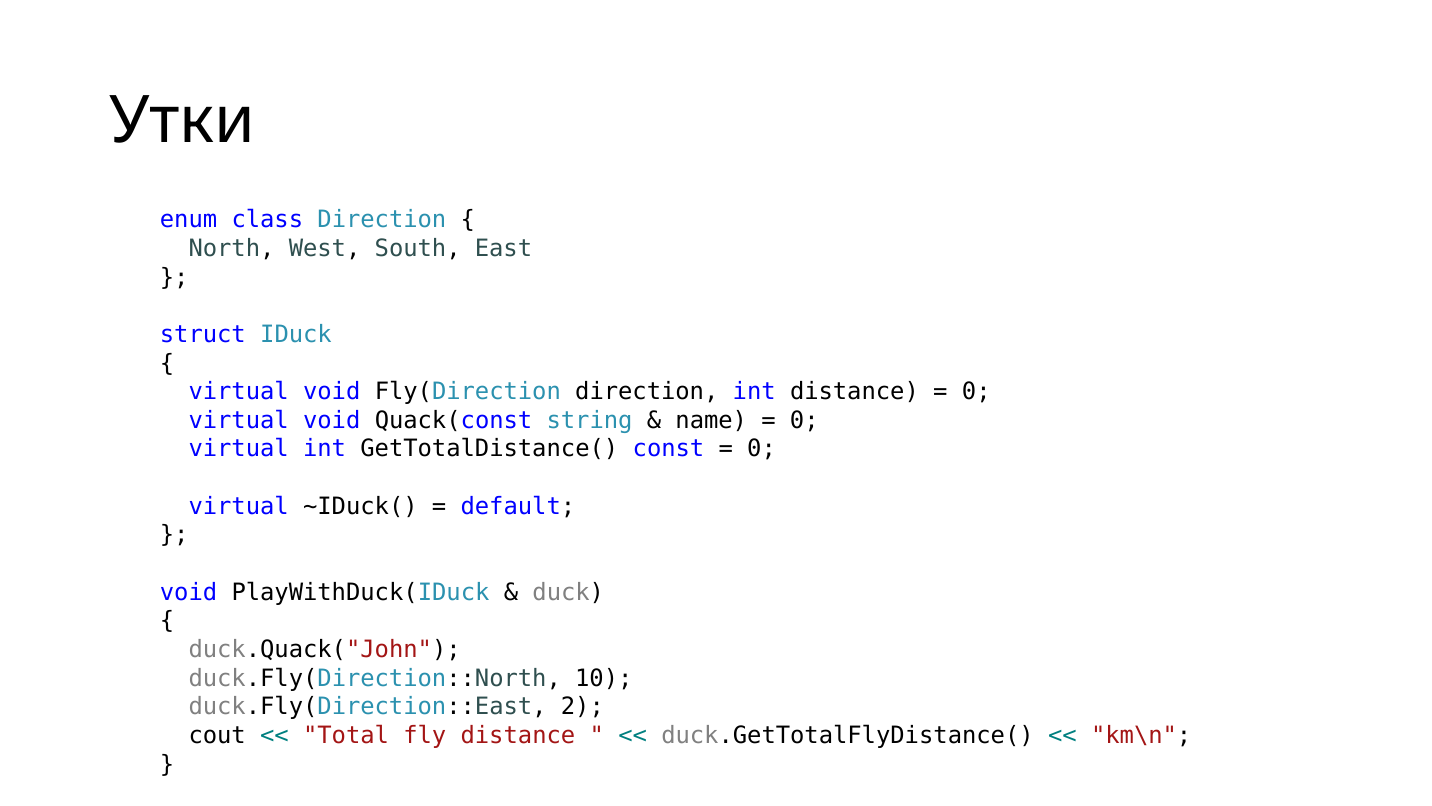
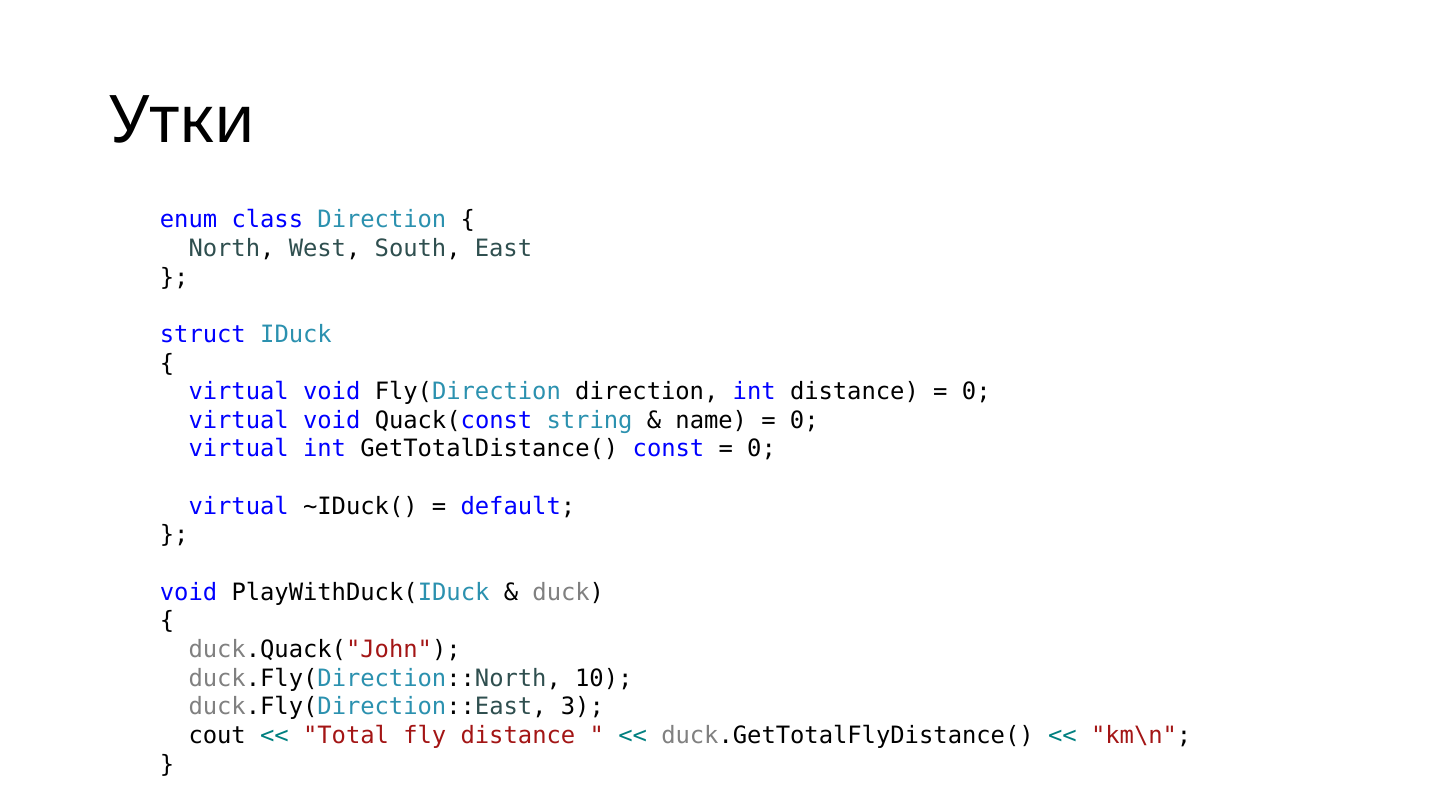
2: 2 -> 3 (582, 706)
